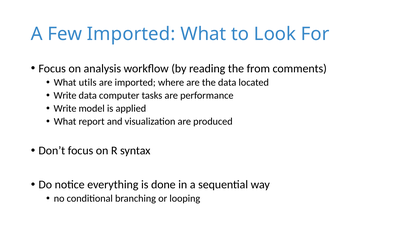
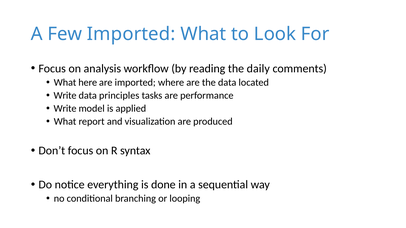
from: from -> daily (258, 69)
utils: utils -> here (88, 83)
computer: computer -> principles (119, 96)
